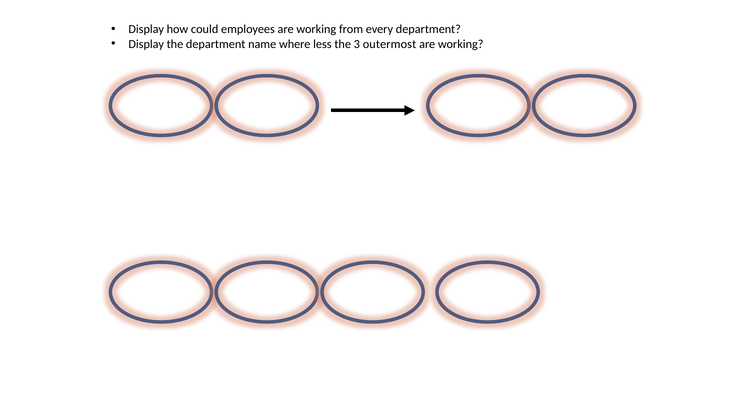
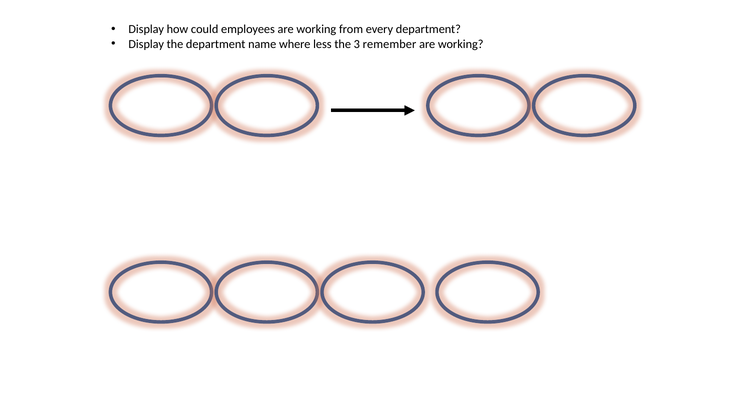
outermost: outermost -> remember (390, 44)
